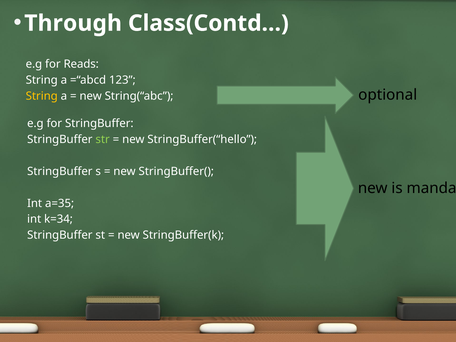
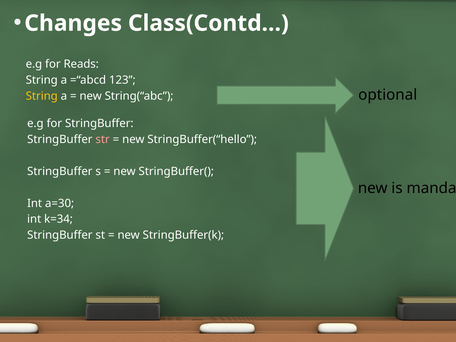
Through: Through -> Changes (73, 23)
str colour: light green -> pink (103, 139)
a=35: a=35 -> a=30 (60, 203)
